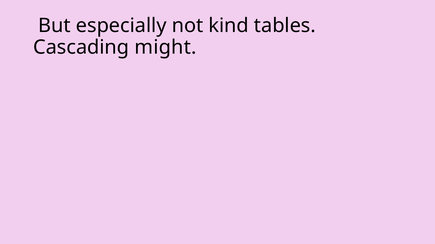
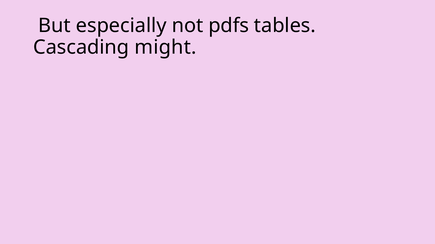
kind: kind -> pdfs (229, 26)
